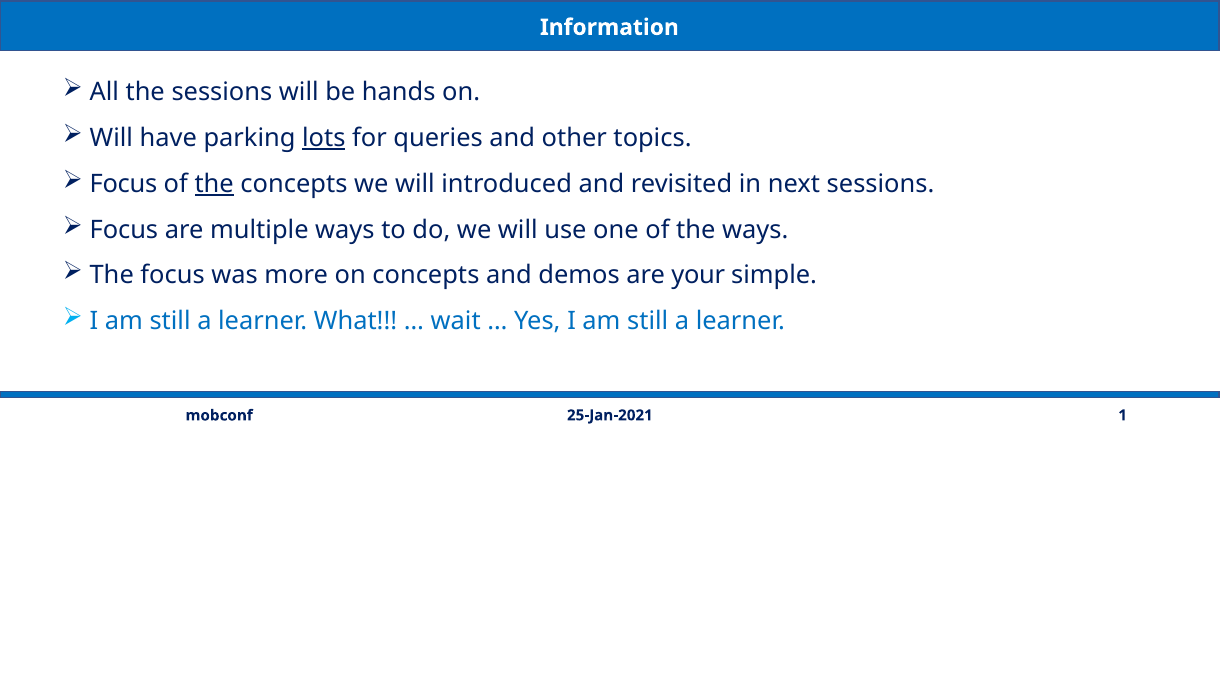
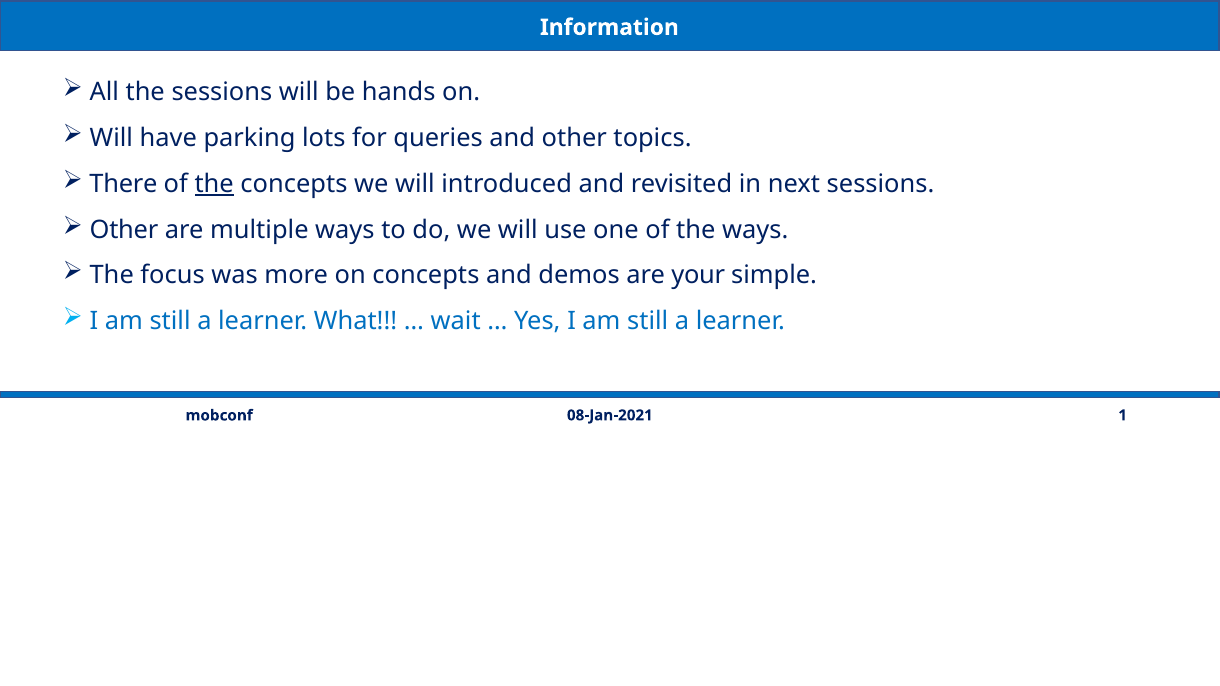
lots underline: present -> none (324, 138)
Focus: Focus -> There (123, 184)
Focus: Focus -> Other (124, 230)
25-Jan-2021: 25-Jan-2021 -> 08-Jan-2021 (610, 415)
